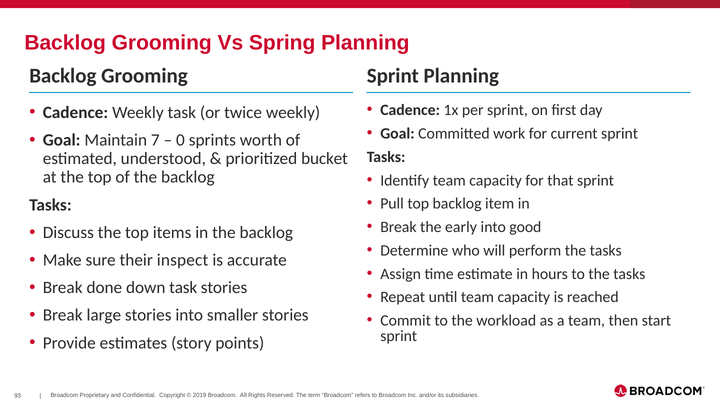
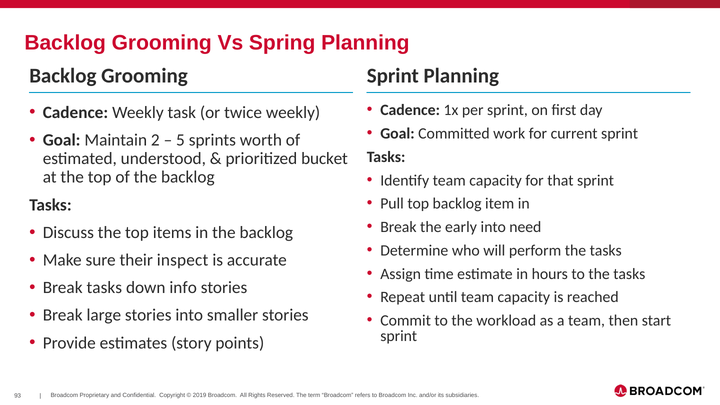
7: 7 -> 2 (155, 140)
0: 0 -> 5 (180, 140)
good: good -> need (525, 227)
Break done: done -> tasks (104, 288)
down task: task -> info (183, 288)
